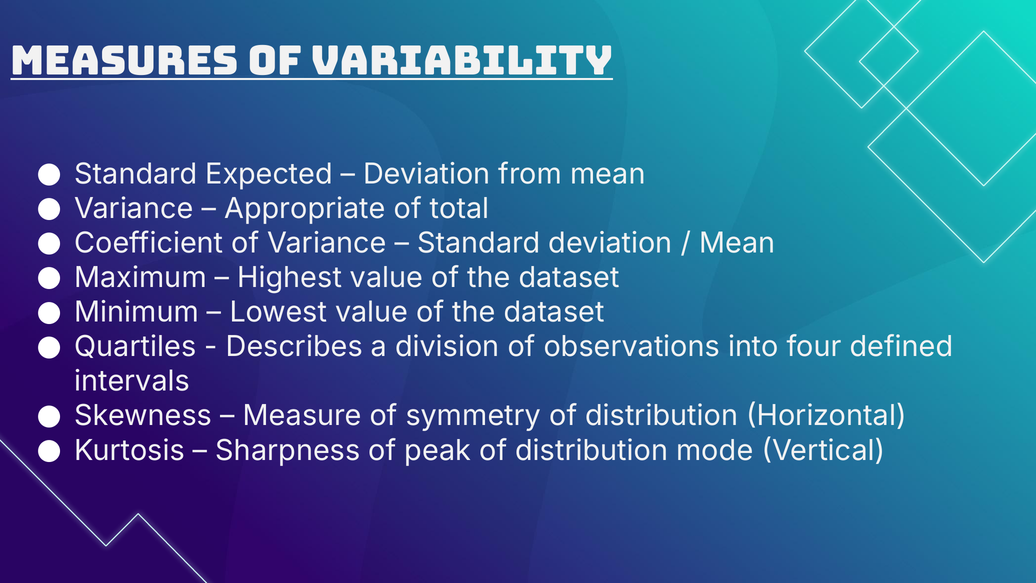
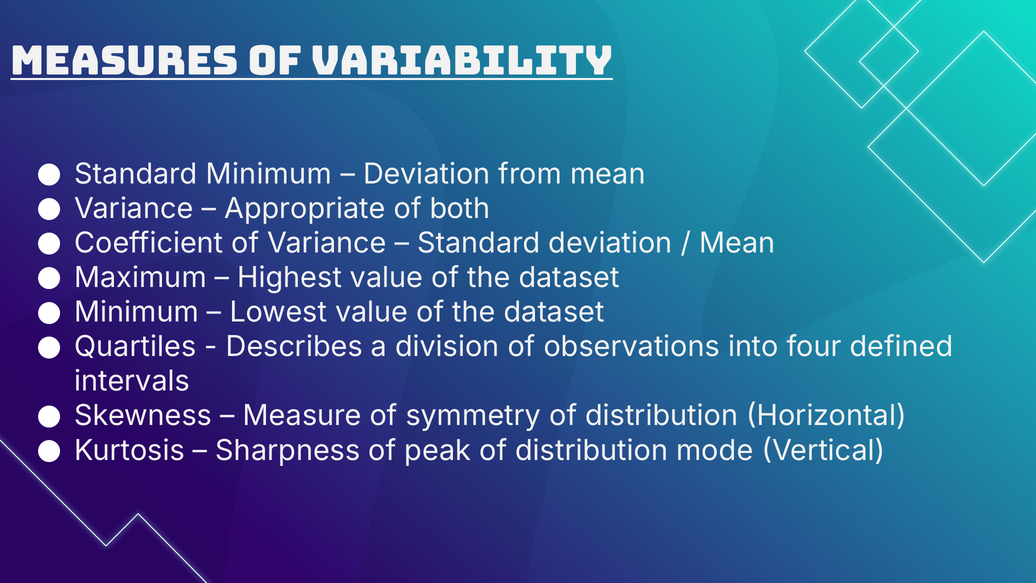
Standard Expected: Expected -> Minimum (269, 174)
total: total -> both (460, 209)
